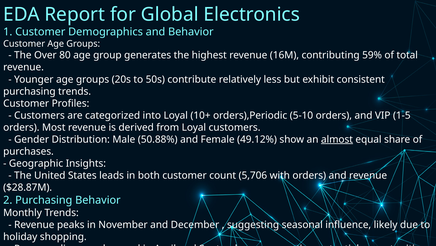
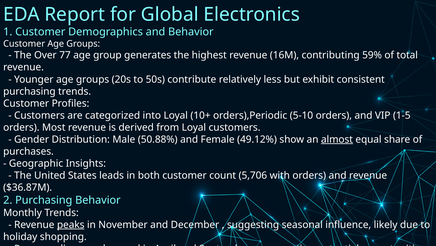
80: 80 -> 77 (65, 55)
$28.87M: $28.87M -> $36.87M (28, 187)
peaks underline: none -> present (71, 224)
